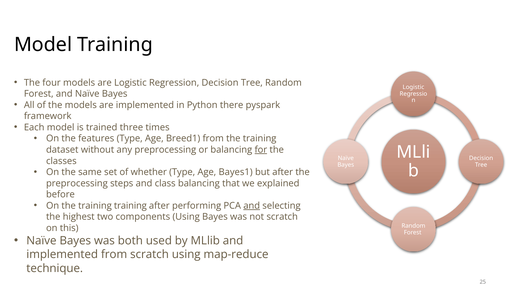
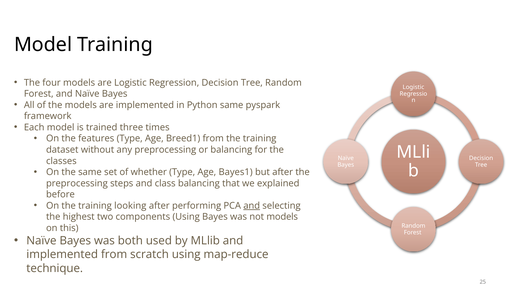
Python there: there -> same (232, 105)
for underline: present -> none (261, 150)
training training: training -> looking (130, 206)
not scratch: scratch -> models (282, 217)
